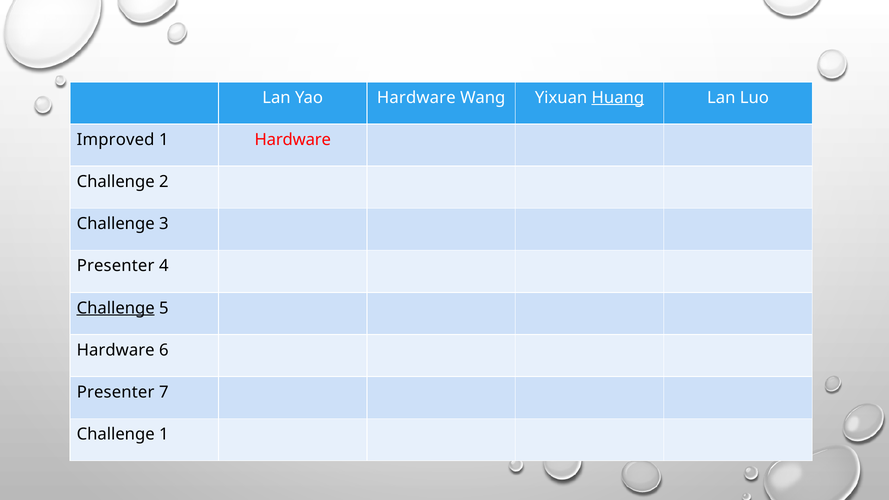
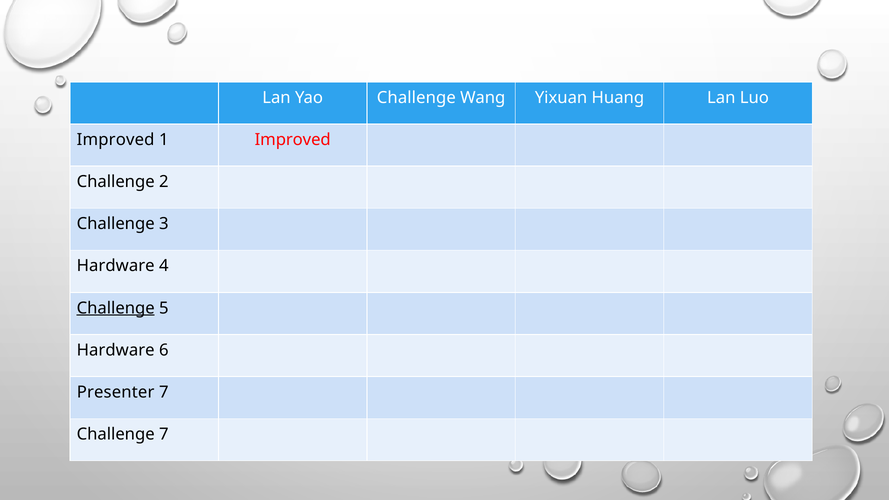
Yao Hardware: Hardware -> Challenge (416, 98)
Huang underline: present -> none (618, 98)
1 Hardware: Hardware -> Improved (293, 140)
Presenter: Presenter -> Hardware (116, 266)
Challenge 1: 1 -> 7 (164, 434)
